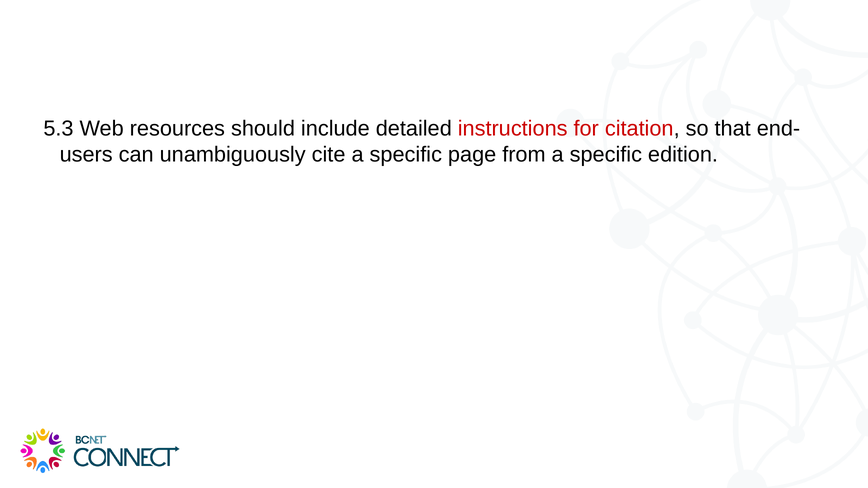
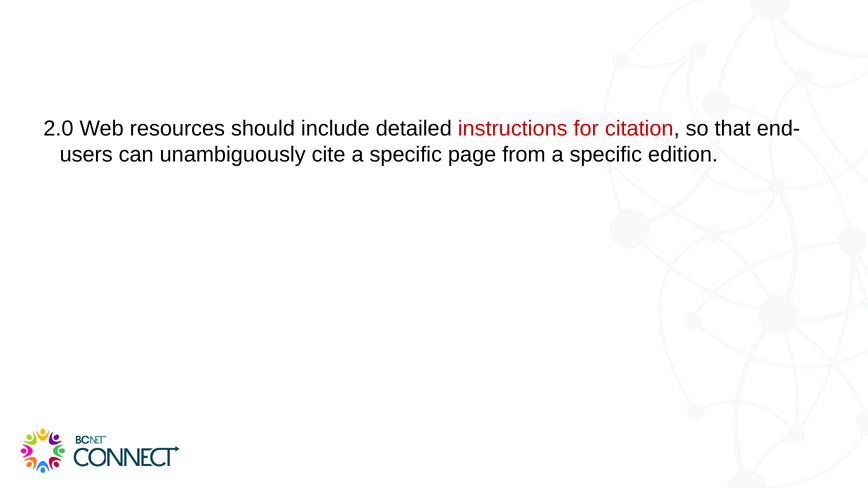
5.3: 5.3 -> 2.0 (58, 129)
